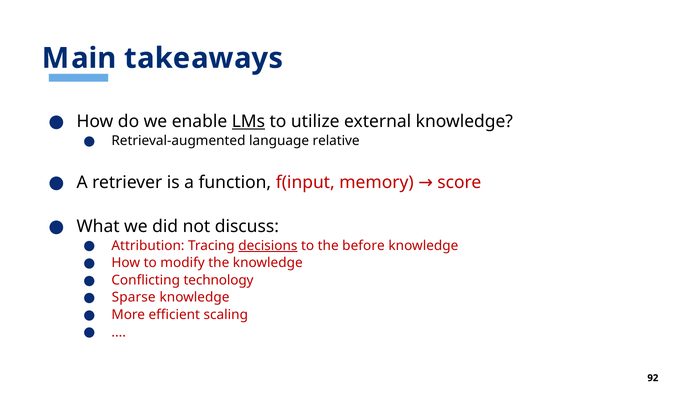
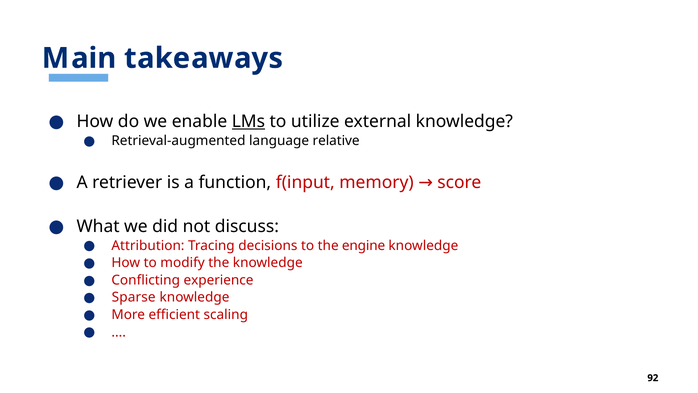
decisions underline: present -> none (268, 245)
before: before -> engine (364, 245)
technology: technology -> experience (219, 280)
